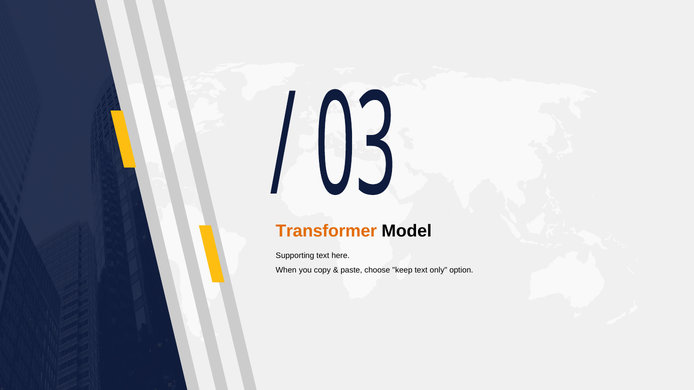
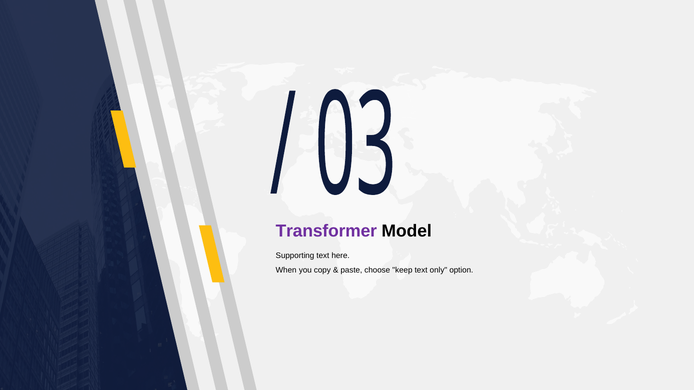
Transformer colour: orange -> purple (326, 231)
